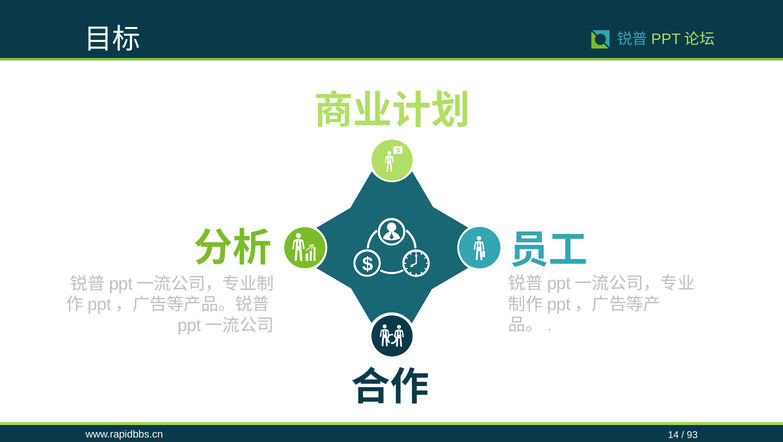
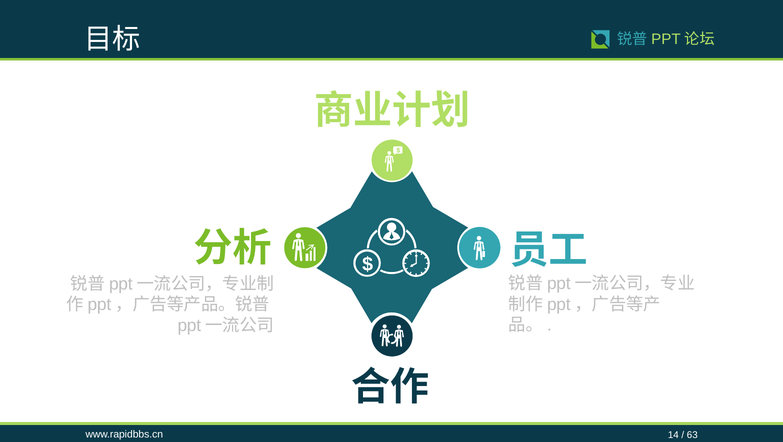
93: 93 -> 63 (692, 435)
